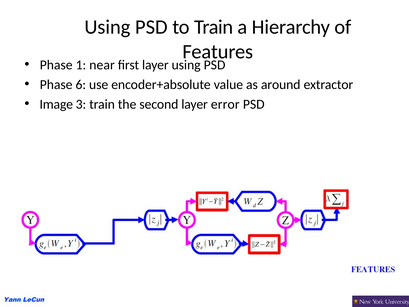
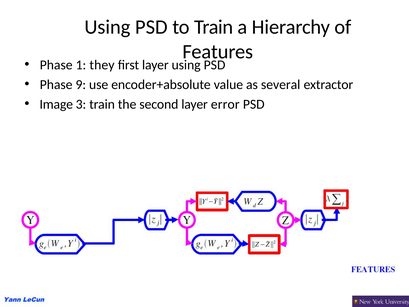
near: near -> they (102, 65)
6: 6 -> 9 (81, 84)
around: around -> several (281, 84)
